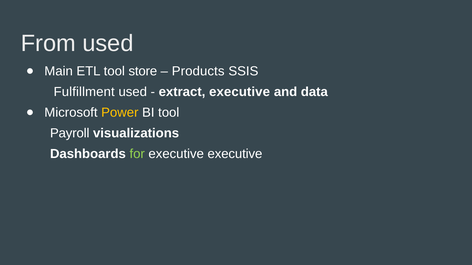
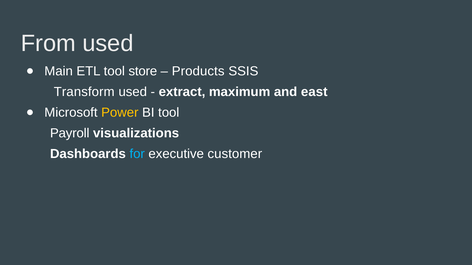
Fulfillment: Fulfillment -> Transform (84, 92)
extract executive: executive -> maximum (240, 92)
data: data -> east (314, 92)
for colour: light green -> light blue (137, 154)
executive executive: executive -> customer (235, 154)
